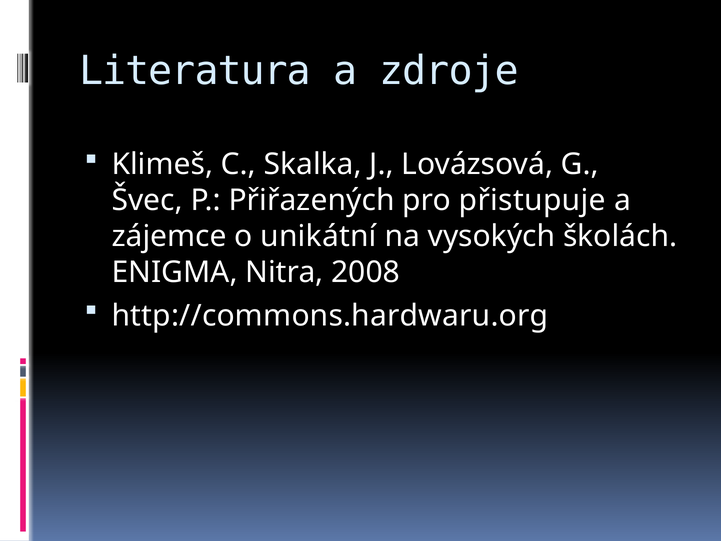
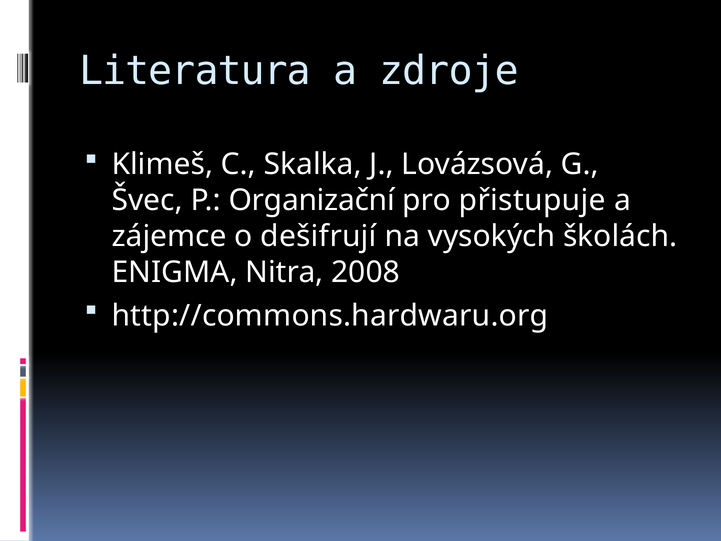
Přiřazených: Přiřazených -> Organizační (312, 200)
unikátní: unikátní -> dešifrují (319, 236)
